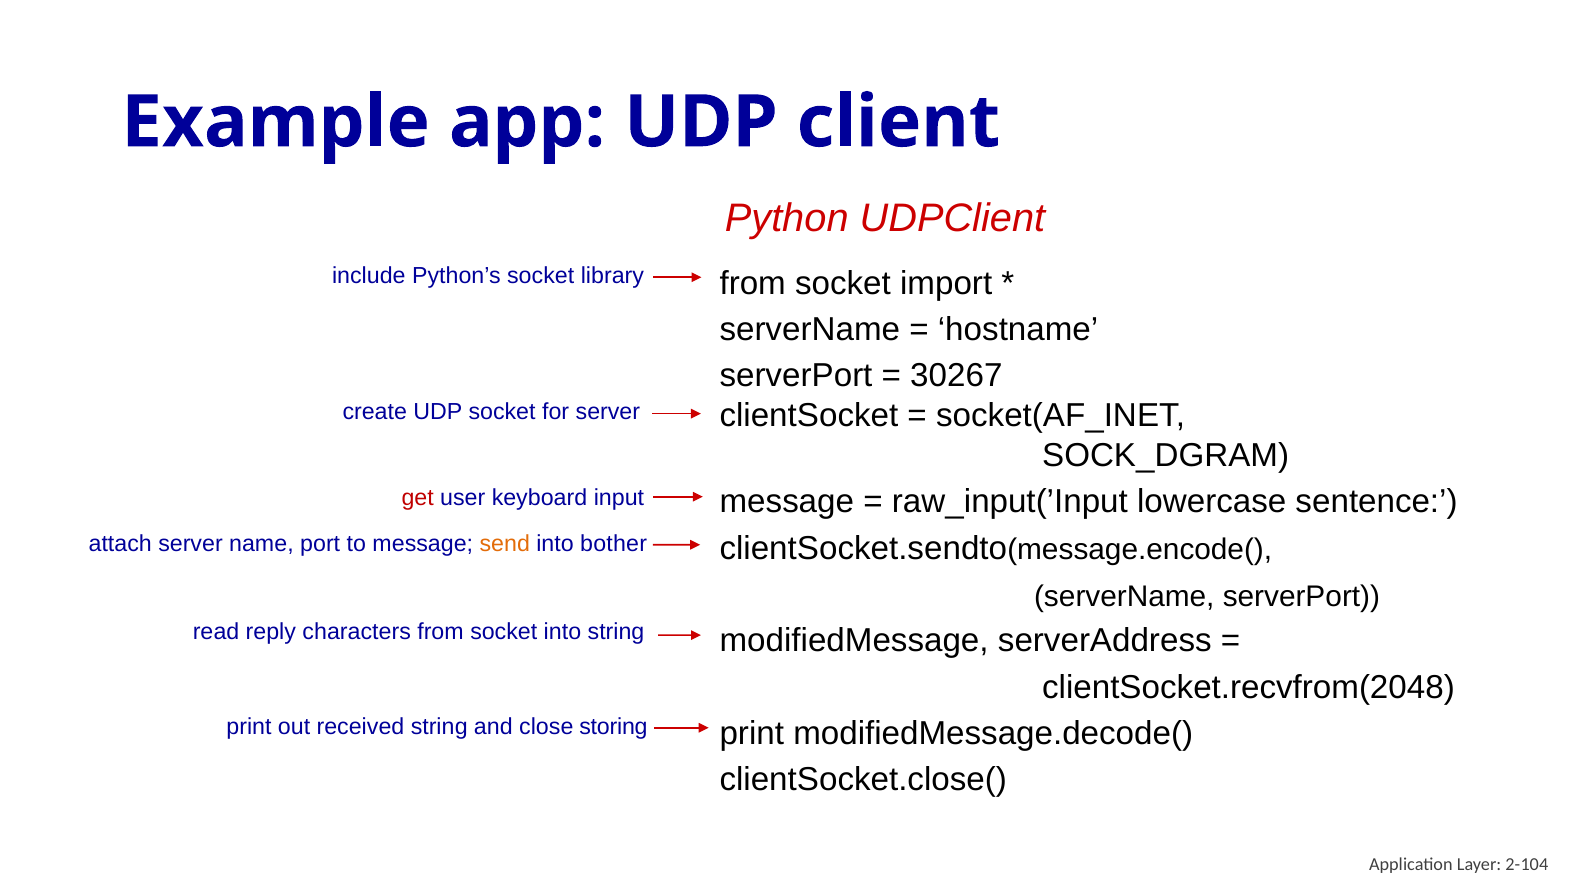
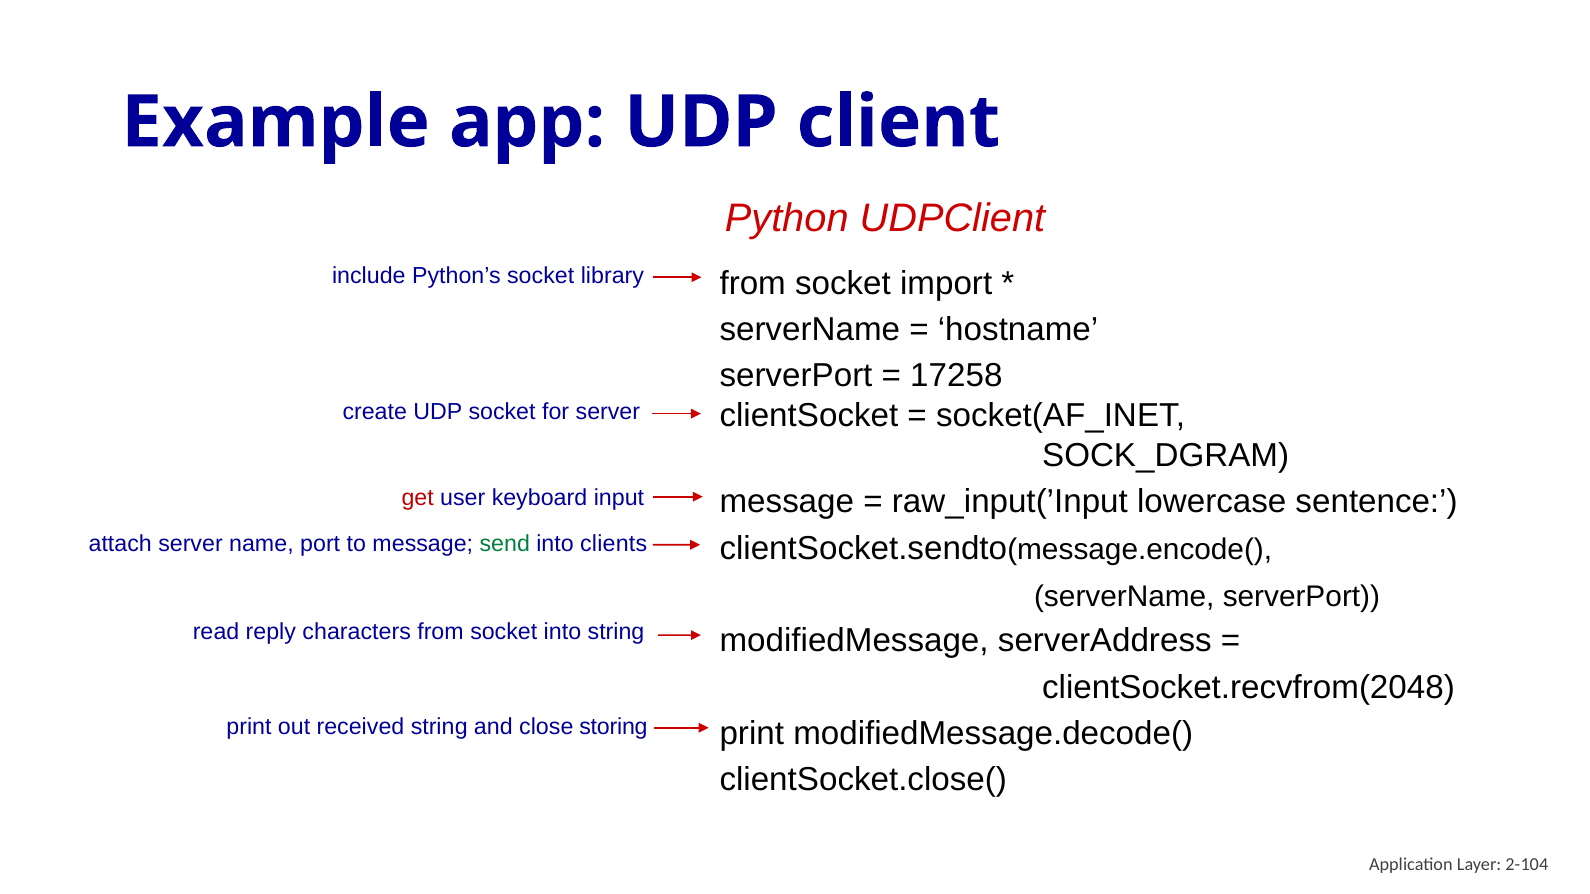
30267: 30267 -> 17258 (956, 376)
send colour: orange -> green (505, 544)
bother: bother -> clients (614, 544)
